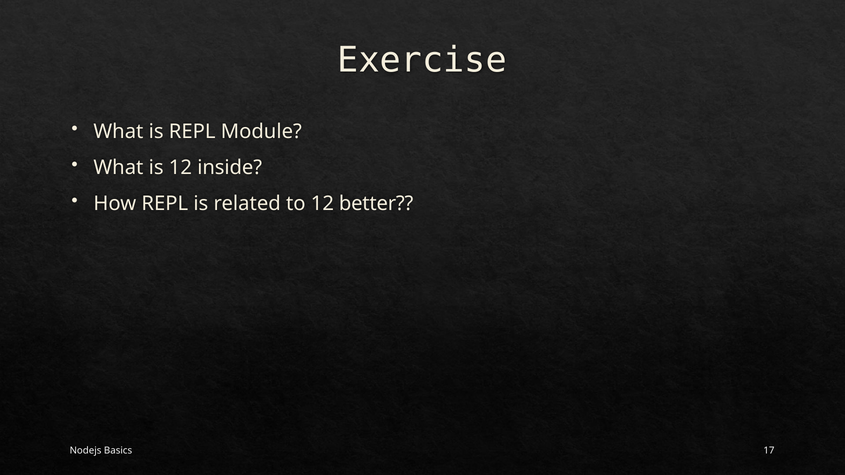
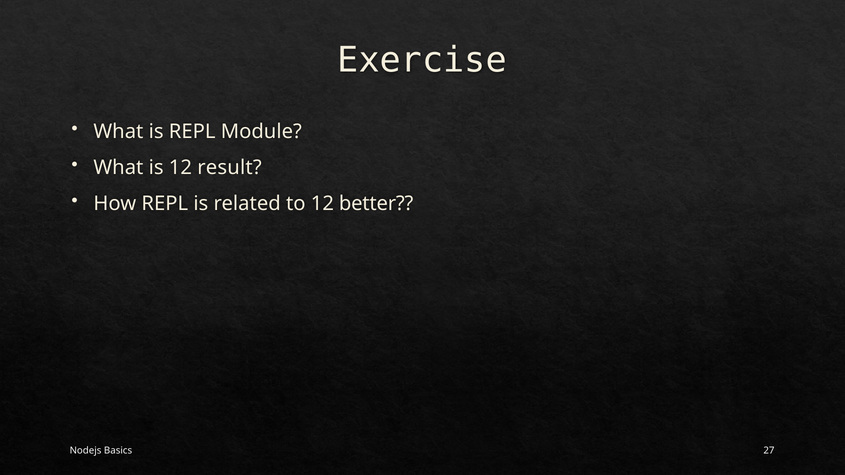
inside: inside -> result (230, 168)
17: 17 -> 27 (769, 451)
